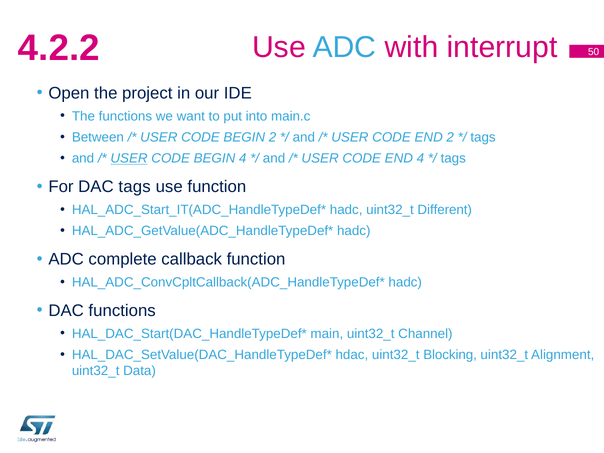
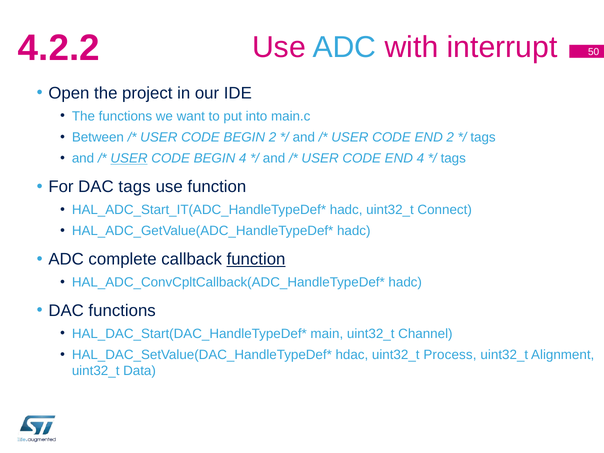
Different: Different -> Connect (445, 210)
function underline: none -> present (256, 259)
Blocking: Blocking -> Process (450, 355)
